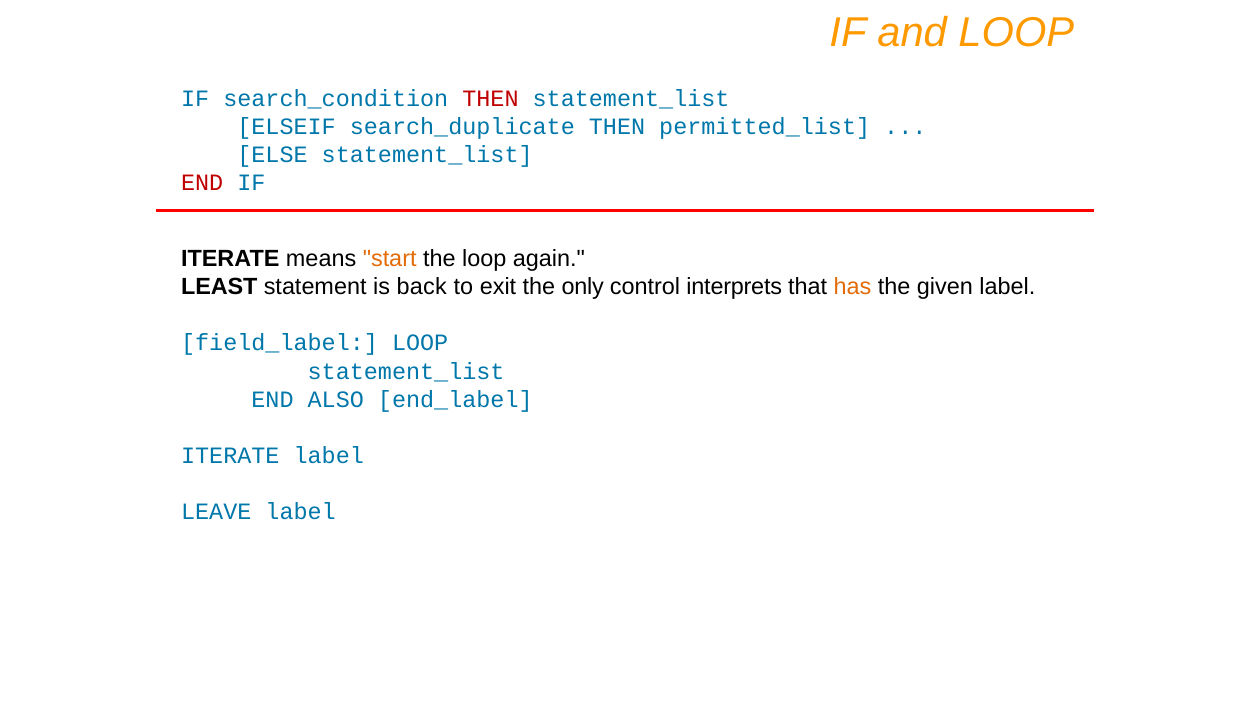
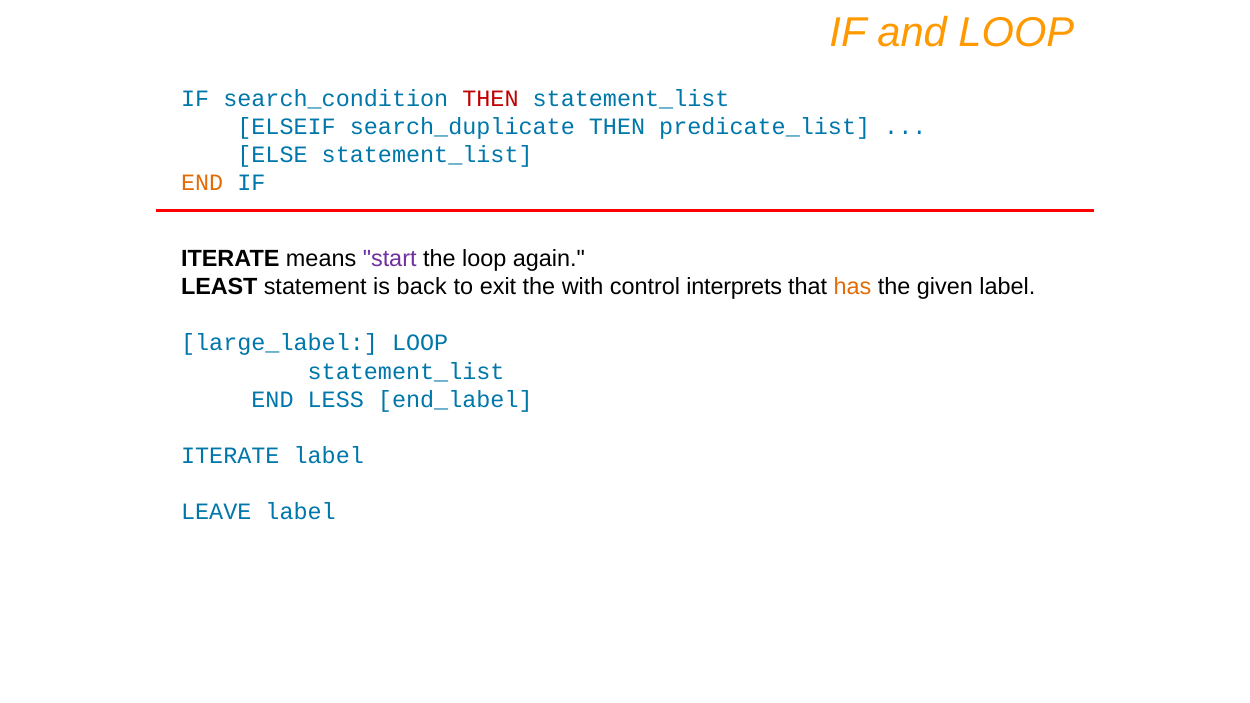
permitted_list: permitted_list -> predicate_list (765, 127)
END colour: red -> orange (202, 183)
start colour: orange -> purple (390, 259)
only: only -> with (583, 287)
field_label: field_label -> large_label (280, 343)
ALSO: ALSO -> LESS (336, 400)
